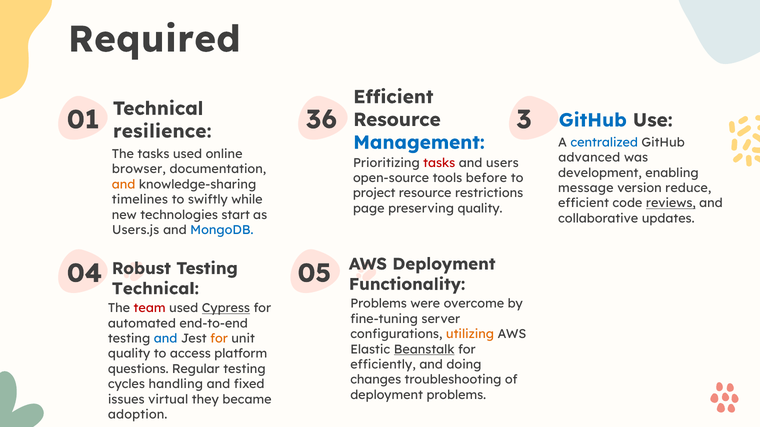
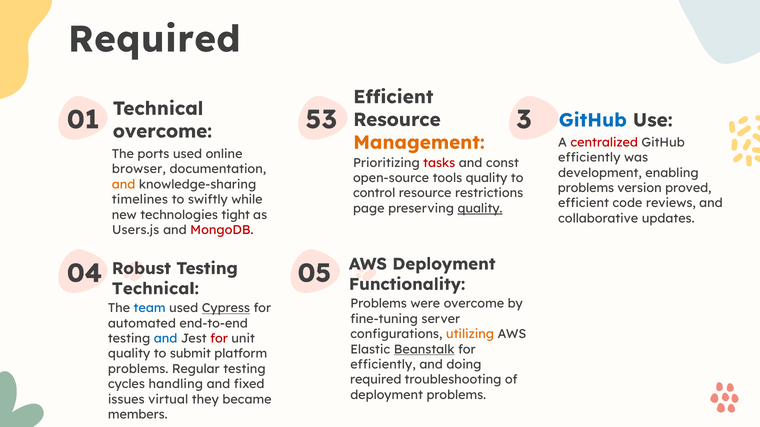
36: 36 -> 53 (321, 120)
resilience: resilience -> overcome (162, 131)
Management colour: blue -> orange (419, 143)
centralized colour: blue -> red (604, 143)
The tasks: tasks -> ports (153, 154)
advanced: advanced -> efficiently (589, 158)
users: users -> const (502, 163)
tools before: before -> quality (487, 178)
message: message -> problems (586, 188)
reduce: reduce -> proved (688, 188)
project: project -> control (374, 194)
reviews underline: present -> none (671, 204)
quality underline: none -> present (480, 209)
start: start -> tight (236, 215)
MongoDB colour: blue -> red (222, 230)
team colour: red -> blue (150, 309)
for colour: orange -> red (219, 339)
access: access -> submit (190, 354)
questions: questions -> problems (138, 369)
changes: changes -> required (376, 380)
adoption: adoption -> members (138, 415)
